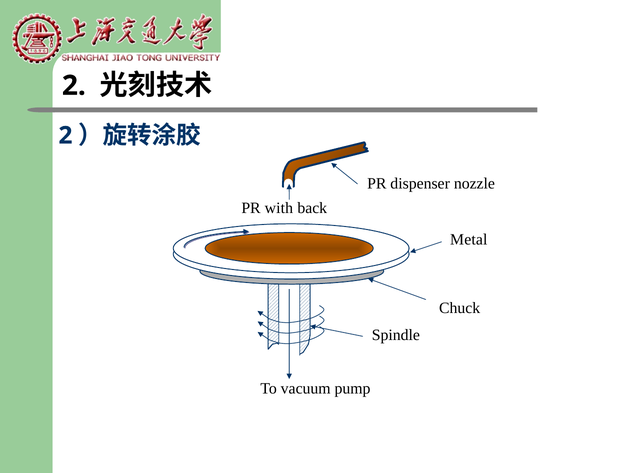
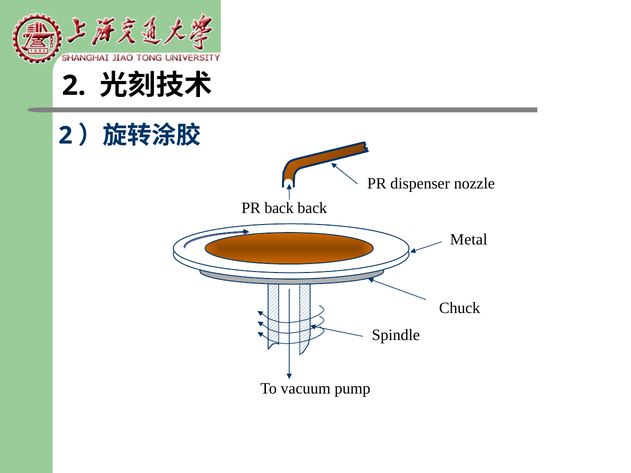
PR with: with -> back (279, 208)
